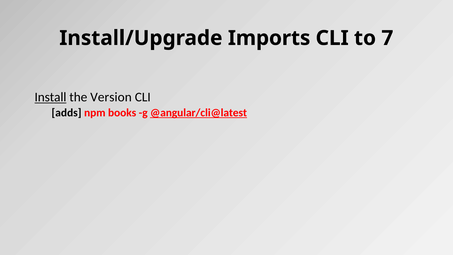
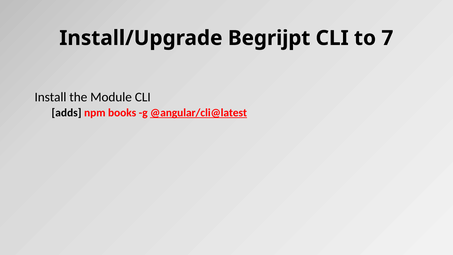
Imports: Imports -> Begrijpt (269, 38)
Install underline: present -> none (50, 97)
Version: Version -> Module (111, 97)
